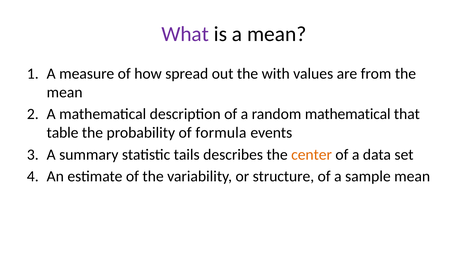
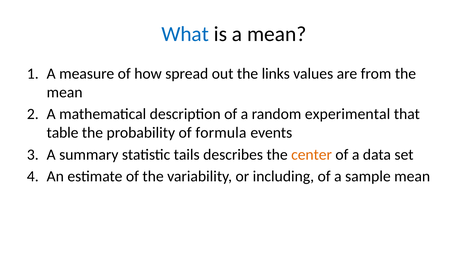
What colour: purple -> blue (185, 34)
with: with -> links (276, 74)
random mathematical: mathematical -> experimental (348, 114)
structure: structure -> including (283, 177)
